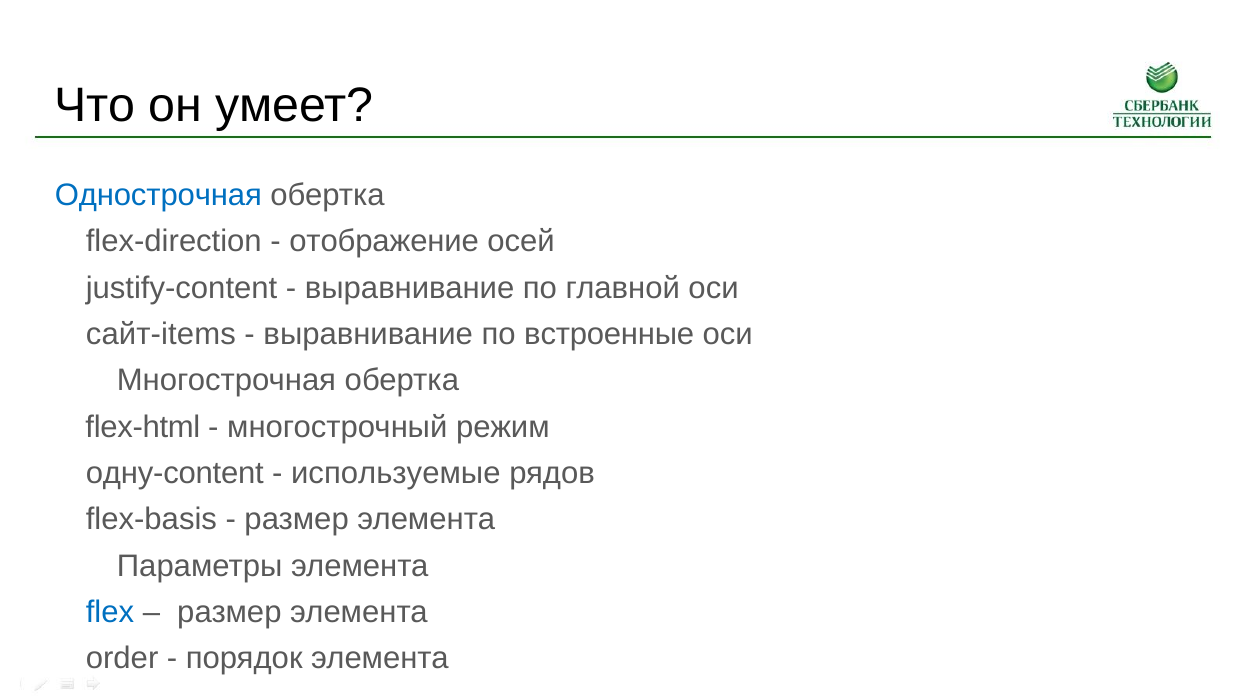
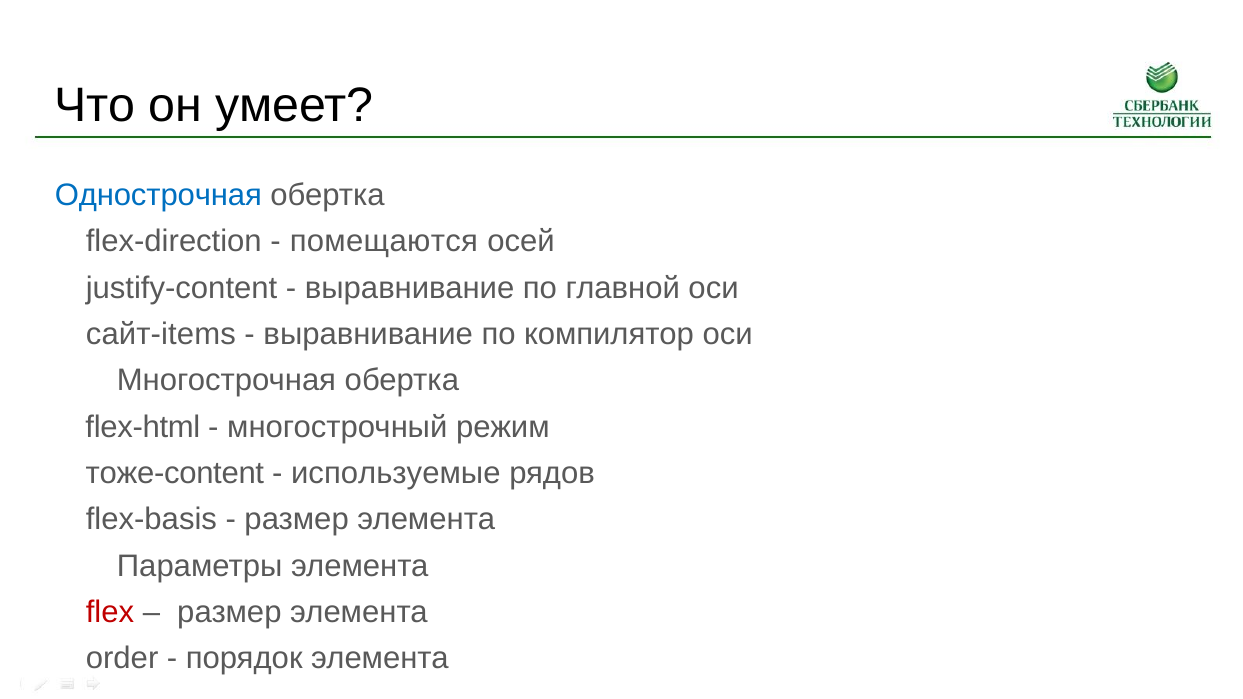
отображение: отображение -> помещаются (384, 242)
встроенные: встроенные -> компилятор (609, 335)
одну-content: одну-content -> тоже-content (175, 474)
flex colour: blue -> red (110, 613)
